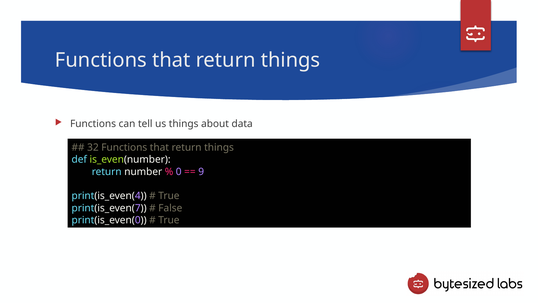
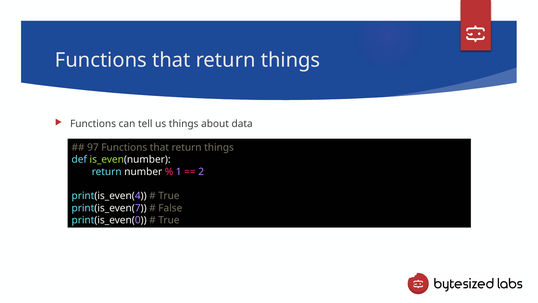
32: 32 -> 97 (93, 147)
0: 0 -> 1 (179, 171)
9: 9 -> 2 (201, 171)
